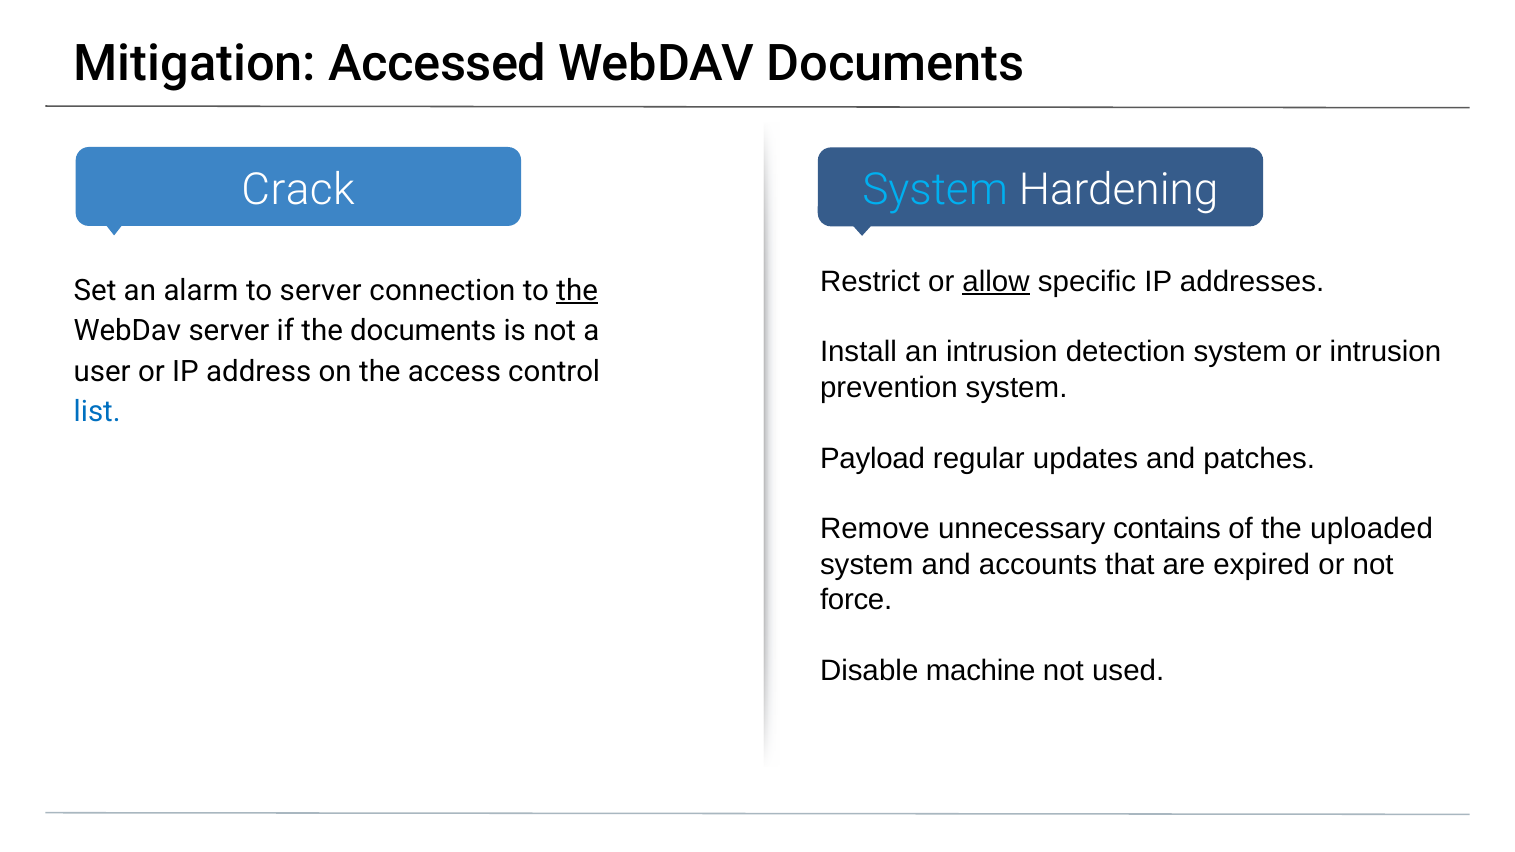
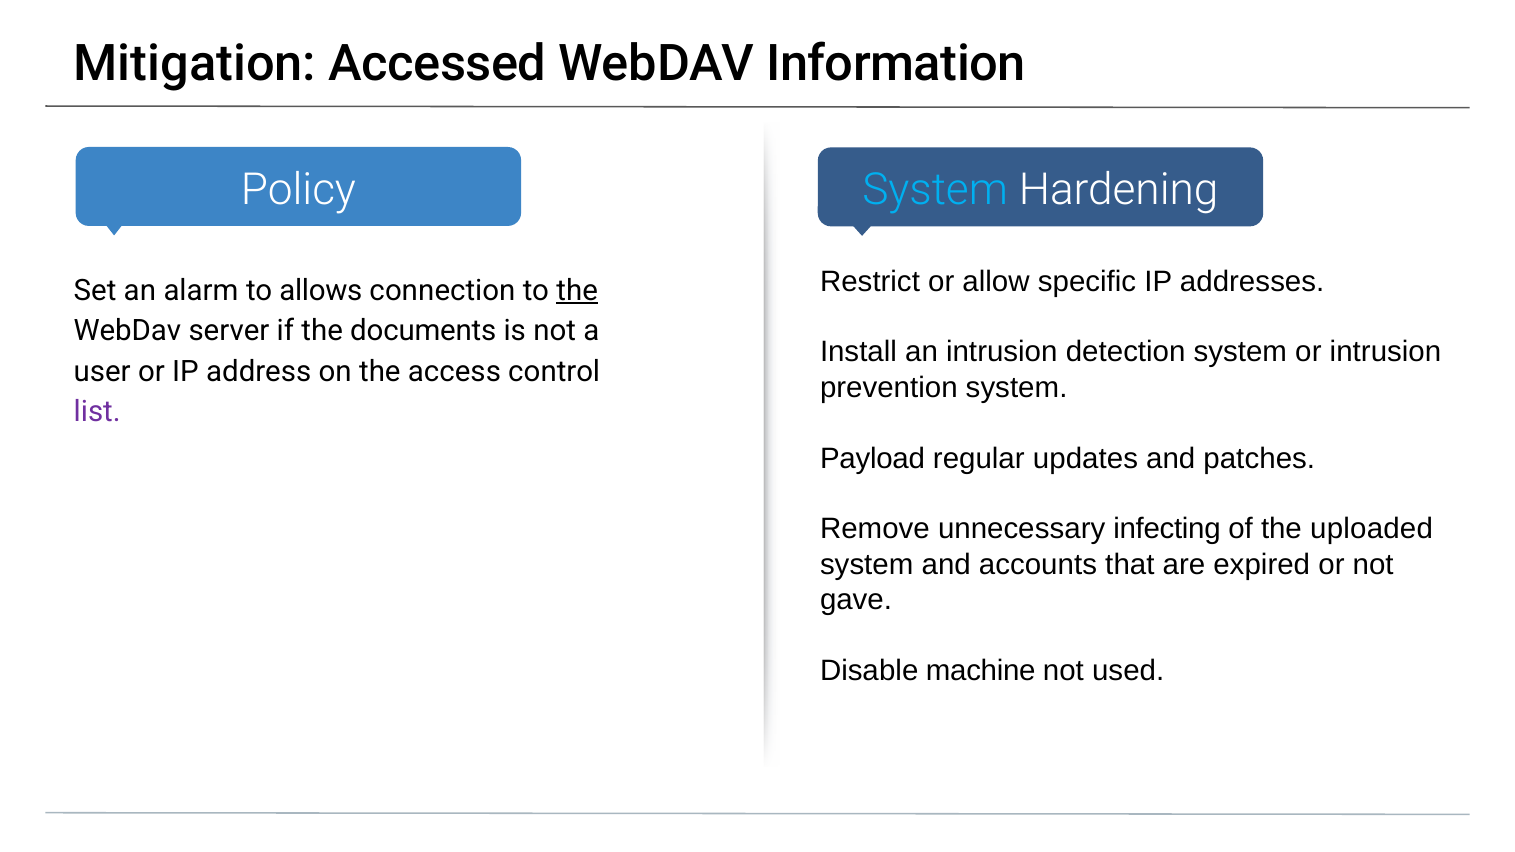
WebDAV Documents: Documents -> Information (896, 64)
Crack: Crack -> Policy (298, 190)
allow underline: present -> none (996, 282)
to server: server -> allows (321, 290)
list colour: blue -> purple (97, 412)
contains: contains -> infecting (1167, 529)
force: force -> gave (856, 600)
